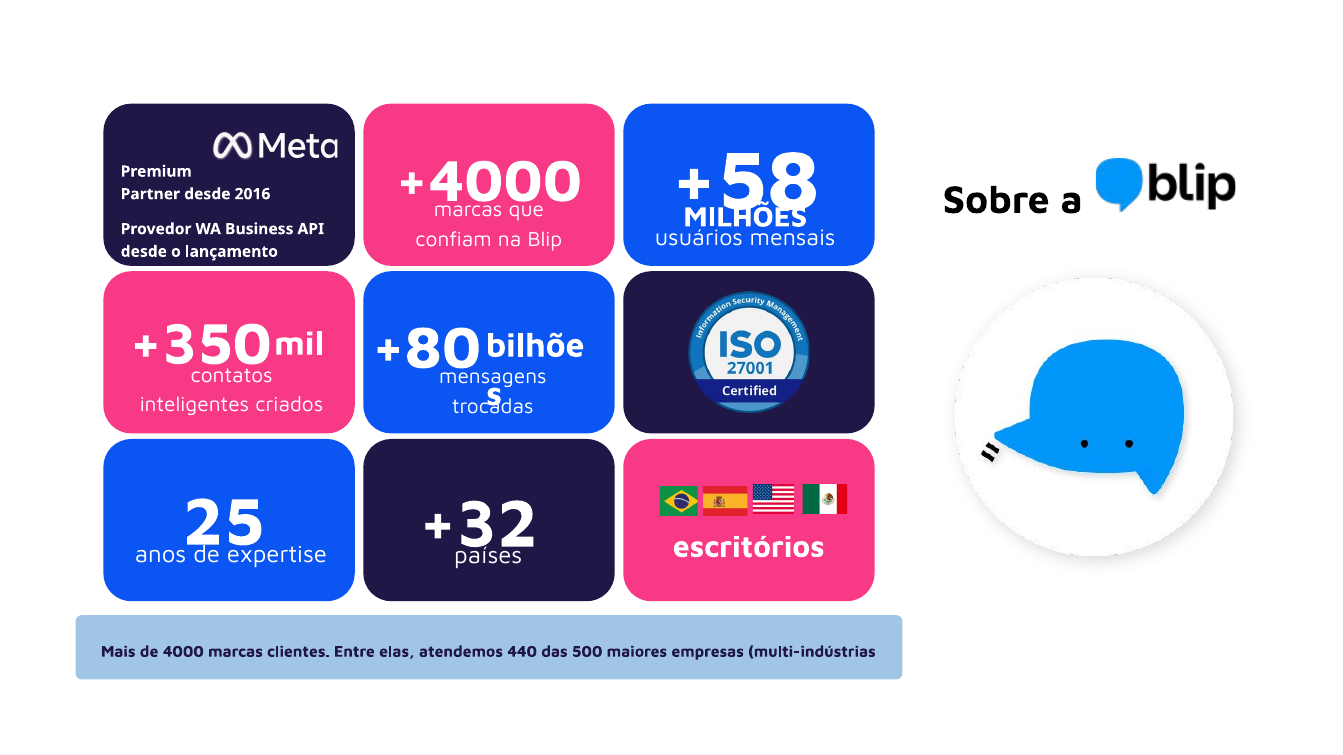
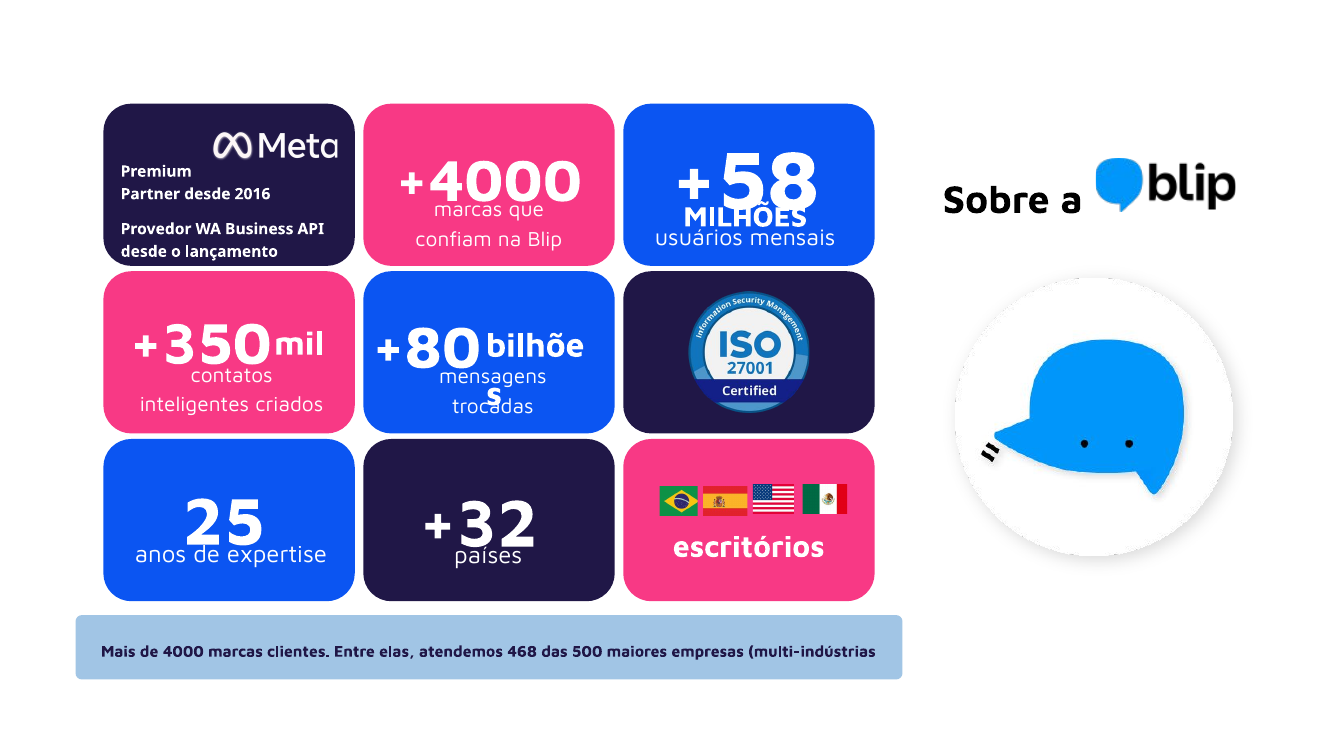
440: 440 -> 468 (522, 652)
